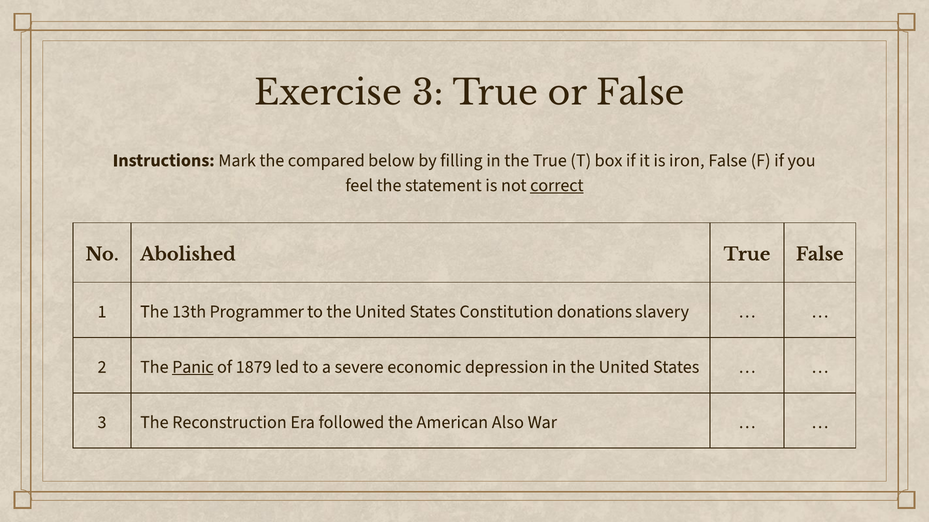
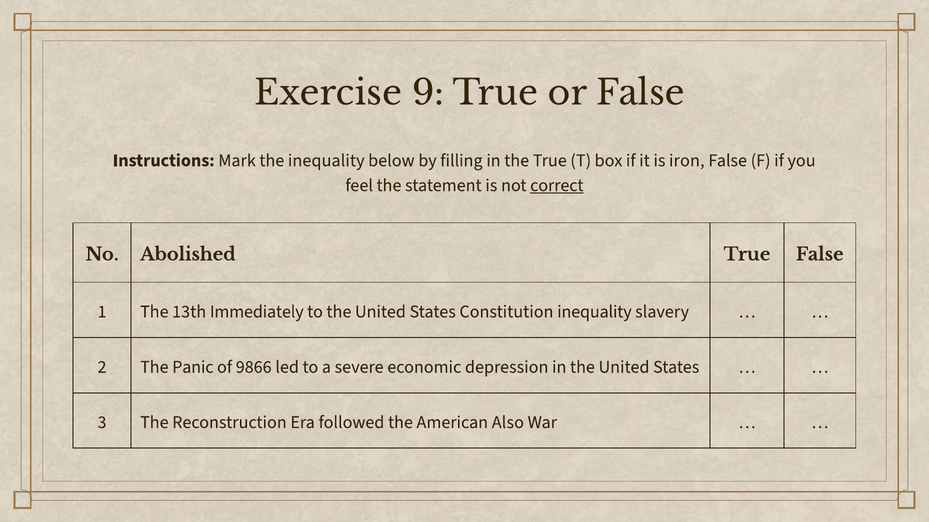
Exercise 3: 3 -> 9 (428, 93)
the compared: compared -> inequality (326, 160)
Programmer: Programmer -> Immediately (257, 312)
Constitution donations: donations -> inequality (594, 312)
Panic underline: present -> none (193, 367)
1879: 1879 -> 9866 (254, 367)
